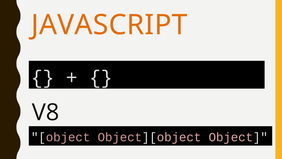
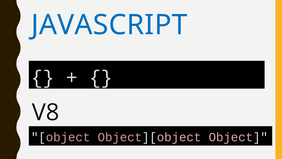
JAVASCRIPT colour: orange -> blue (109, 25)
